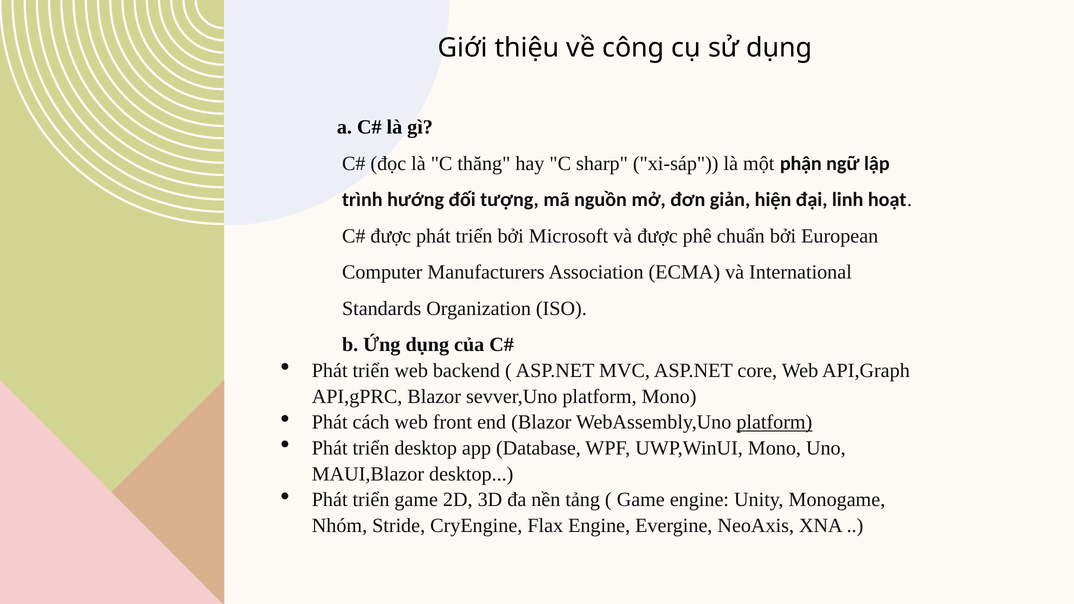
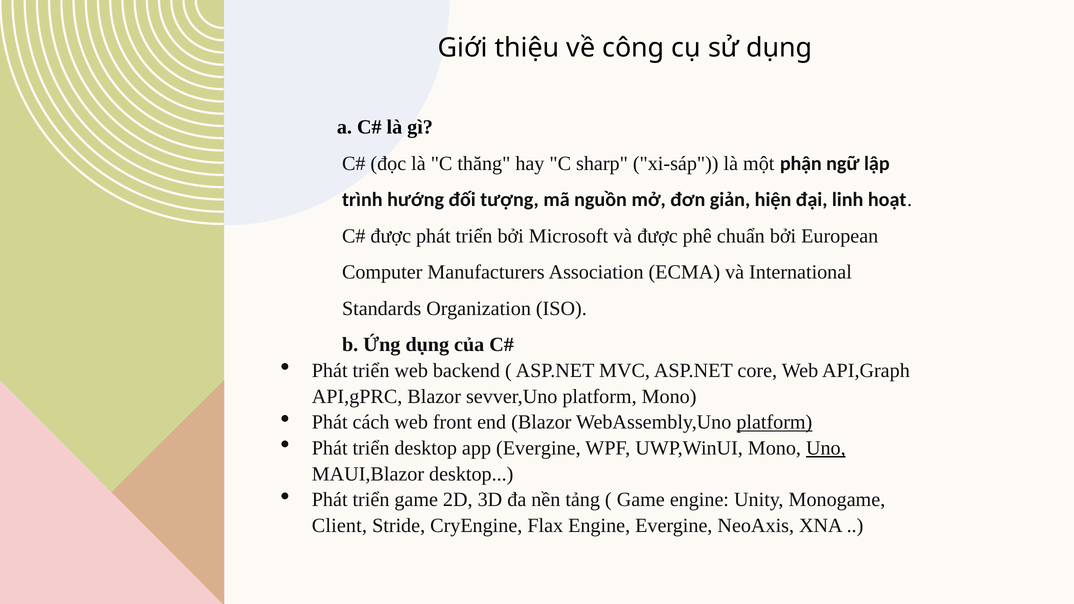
app Database: Database -> Evergine (538, 448)
Uno underline: none -> present (826, 448)
Nhóm: Nhóm -> Client (339, 526)
